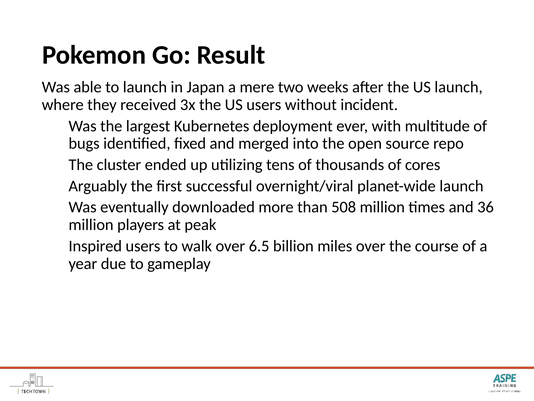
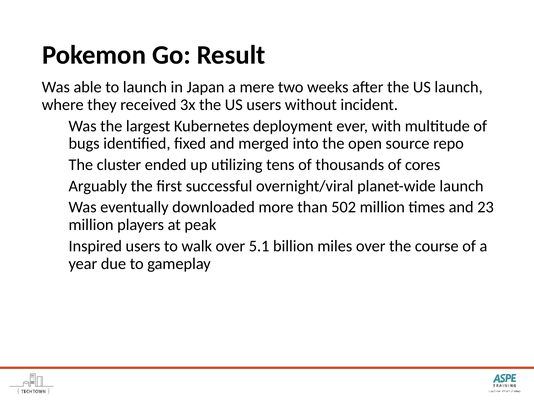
508: 508 -> 502 (344, 207)
36: 36 -> 23 (486, 207)
6.5: 6.5 -> 5.1 (259, 246)
